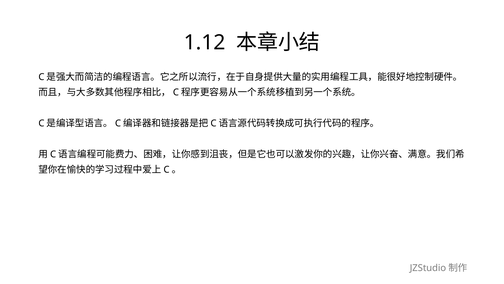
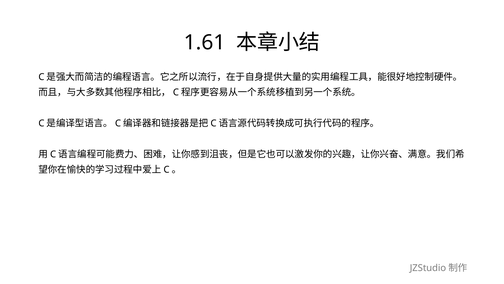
1.12: 1.12 -> 1.61 (205, 42)
